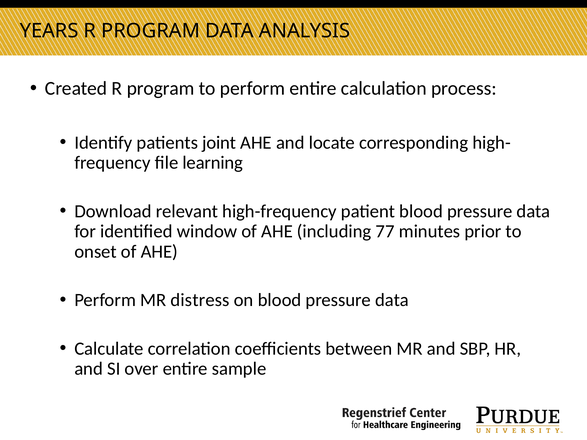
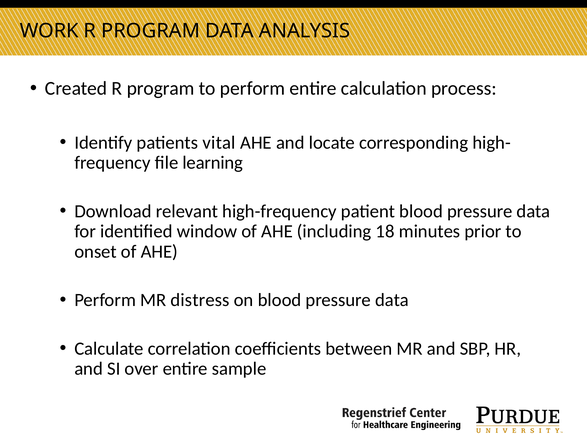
YEARS: YEARS -> WORK (49, 31)
joint: joint -> vital (219, 143)
77: 77 -> 18 (385, 232)
